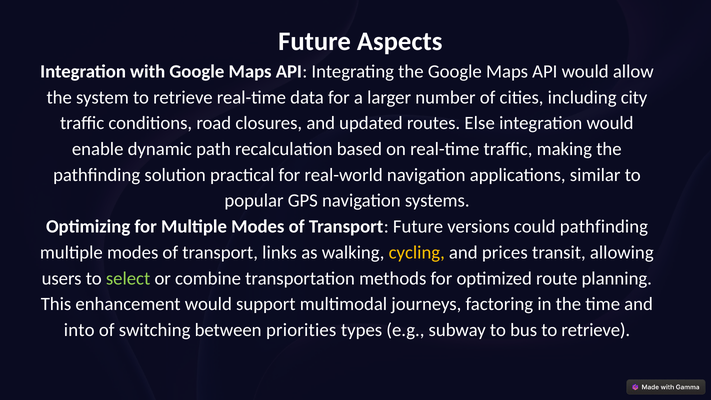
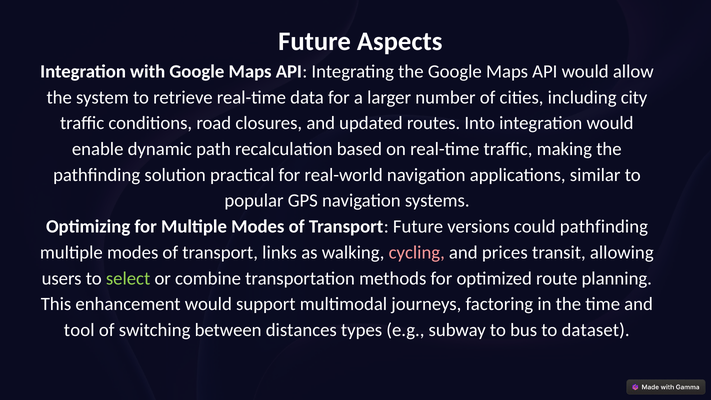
Else: Else -> Into (480, 123)
cycling colour: yellow -> pink (417, 253)
into: into -> tool (79, 330)
priorities: priorities -> distances (301, 330)
bus to retrieve: retrieve -> dataset (596, 330)
